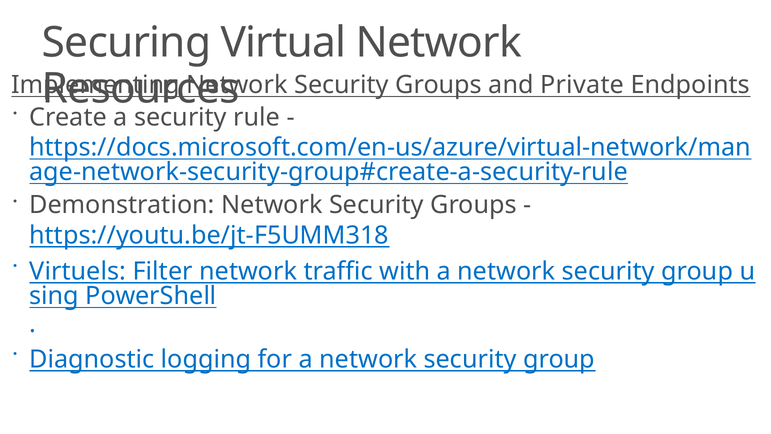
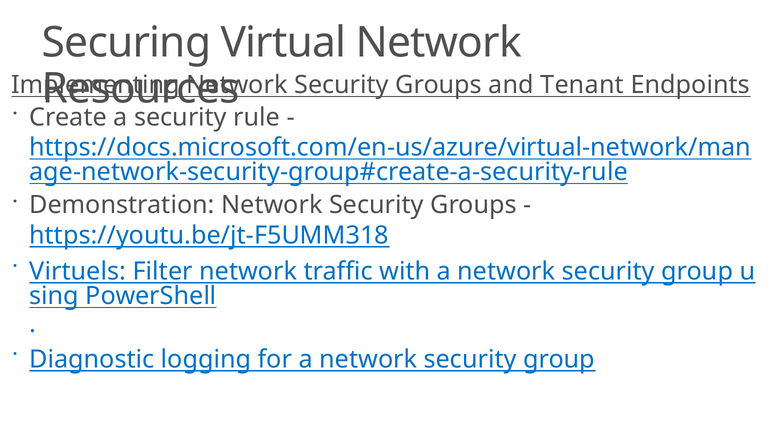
Private: Private -> Tenant (582, 85)
